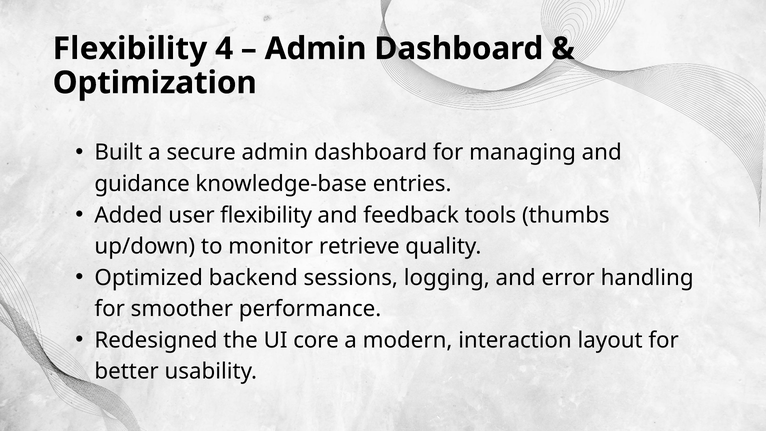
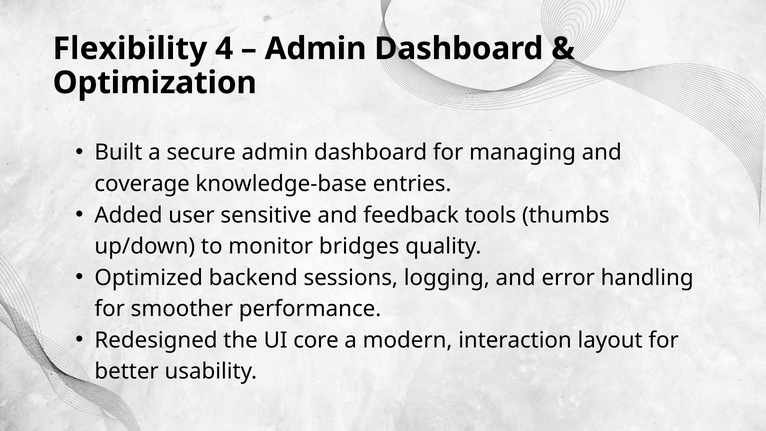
guidance: guidance -> coverage (142, 184)
flexibility: flexibility -> sensitive (266, 215)
retrieve: retrieve -> bridges (359, 246)
